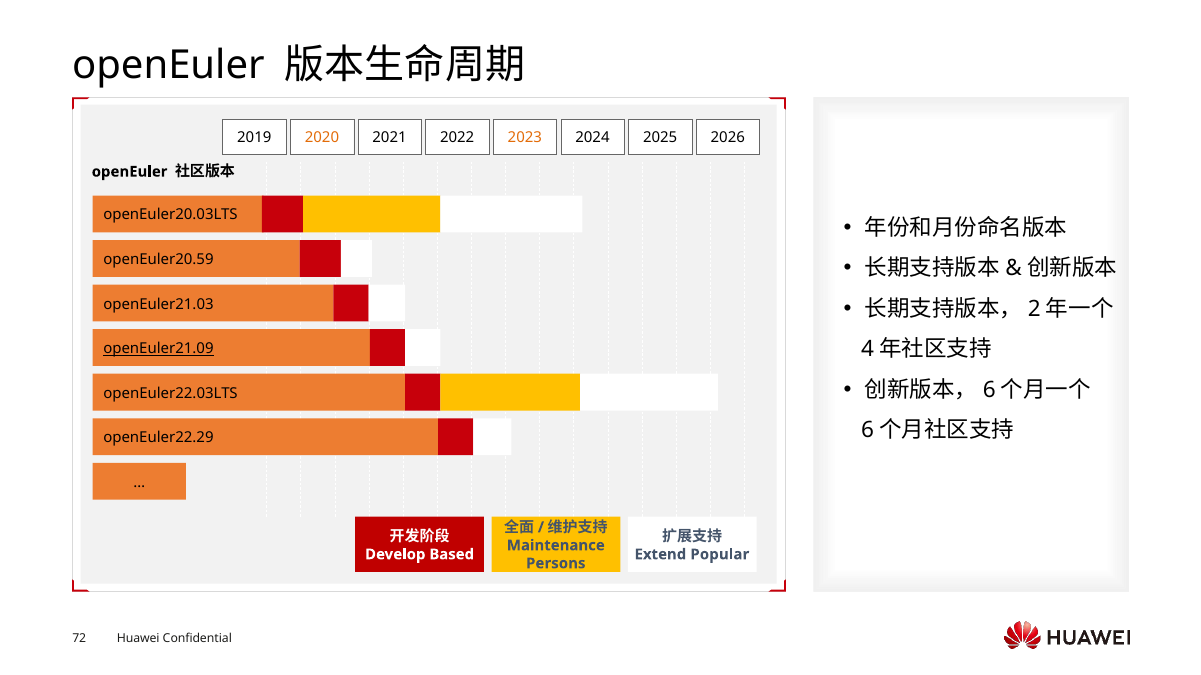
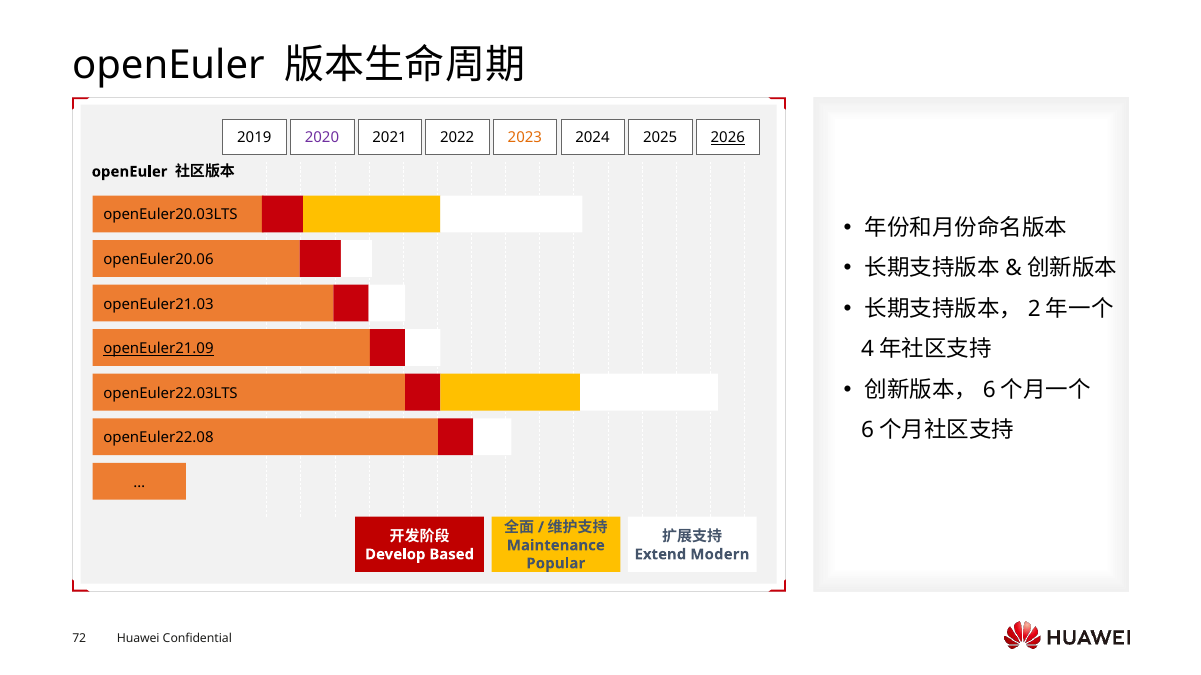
2020 colour: orange -> purple (322, 138)
2026 underline: none -> present (728, 138)
openEuler20.59: openEuler20.59 -> openEuler20.06 (158, 260)
openEuler22.29: openEuler22.29 -> openEuler22.08 (158, 438)
Popular: Popular -> Modern (720, 555)
Persons: Persons -> Popular (556, 564)
